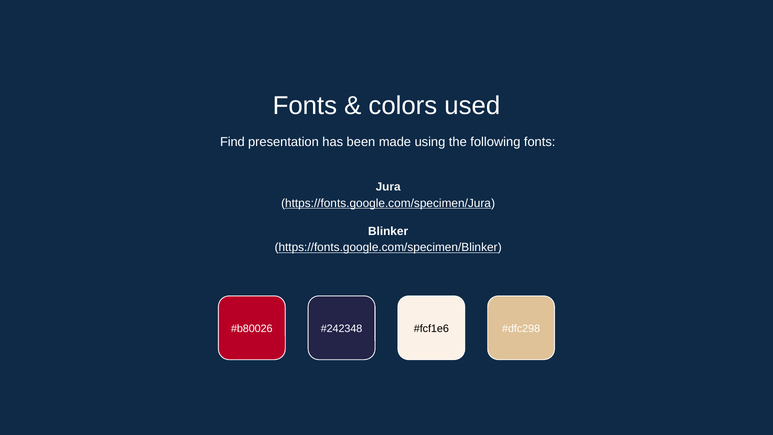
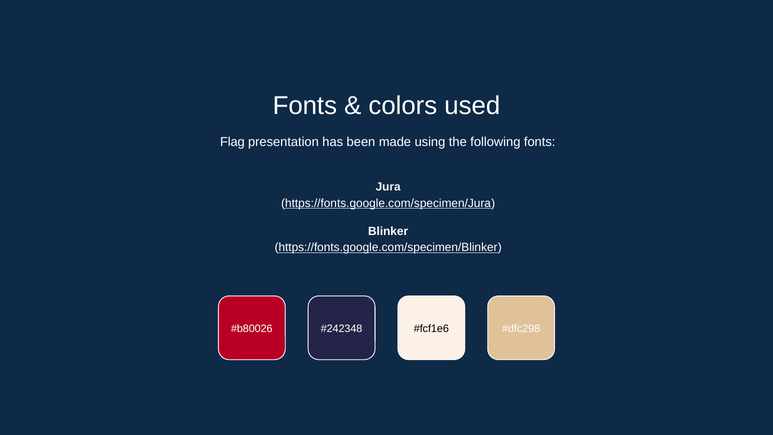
Find: Find -> Flag (232, 142)
